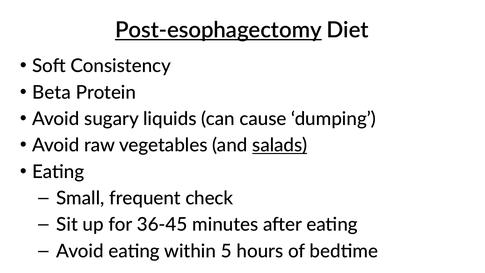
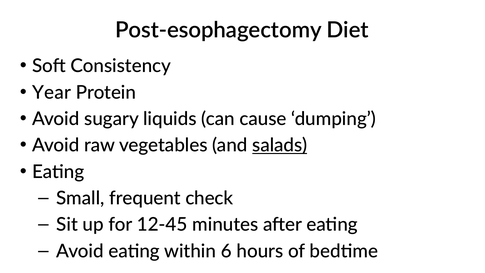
Post-esophagectomy underline: present -> none (218, 30)
Beta: Beta -> Year (52, 92)
36-45: 36-45 -> 12-45 (162, 225)
5: 5 -> 6 (226, 251)
